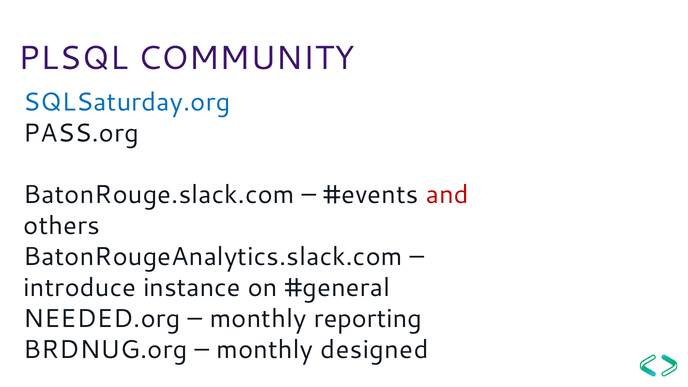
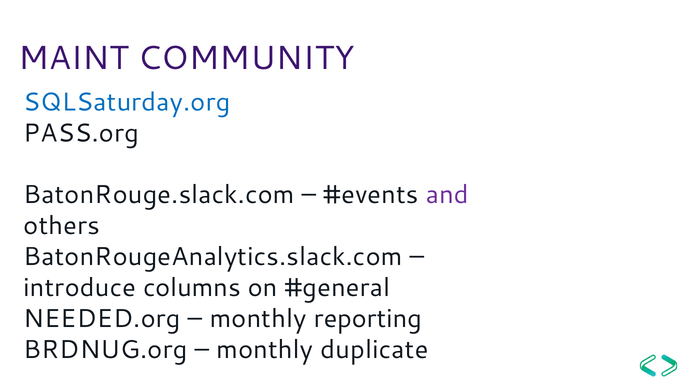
PLSQL: PLSQL -> MAINT (74, 58)
and colour: red -> purple (447, 195)
instance: instance -> columns (192, 288)
designed: designed -> duplicate (375, 350)
